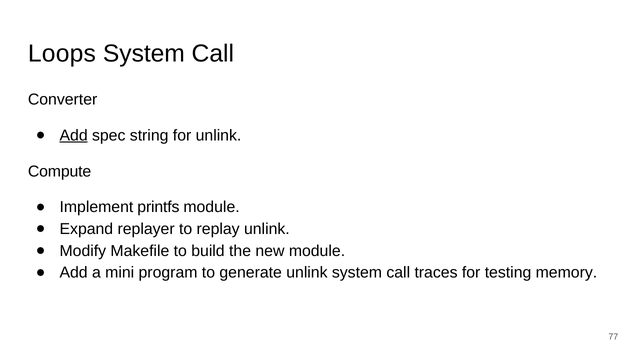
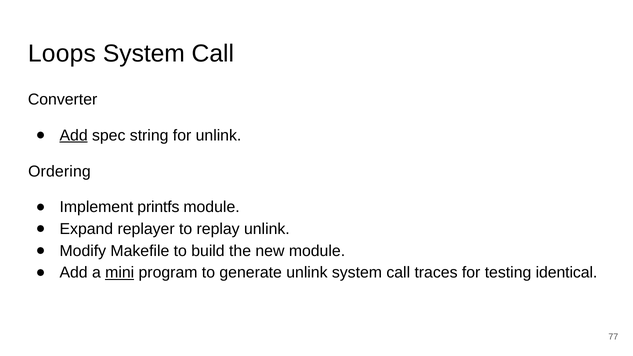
Compute: Compute -> Ordering (59, 171)
mini underline: none -> present (120, 273)
memory: memory -> identical (567, 273)
